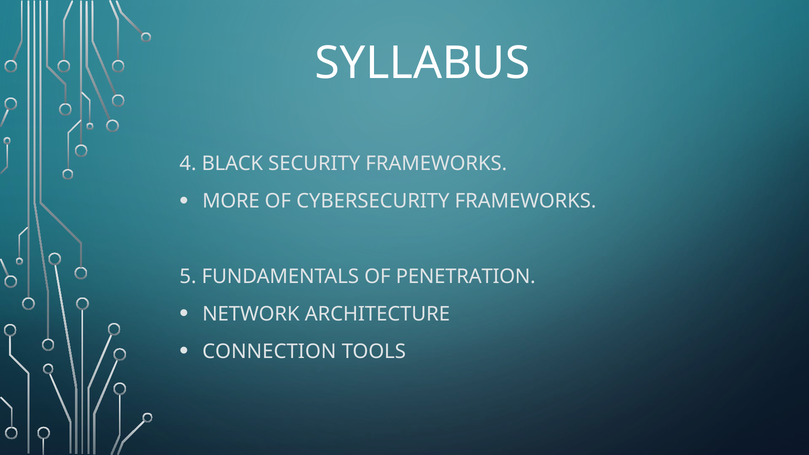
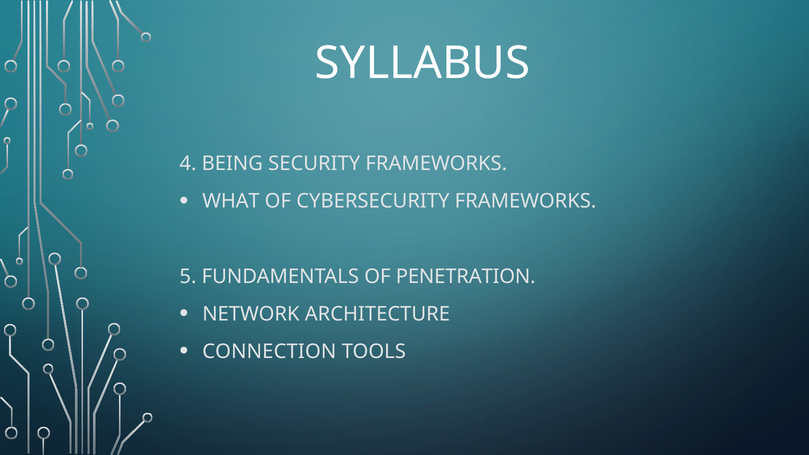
BLACK: BLACK -> BEING (232, 164)
MORE: MORE -> WHAT (231, 201)
